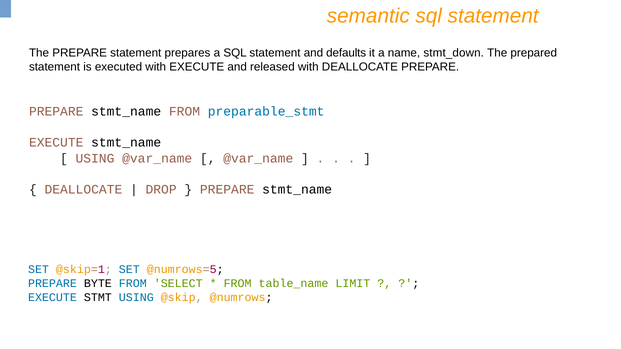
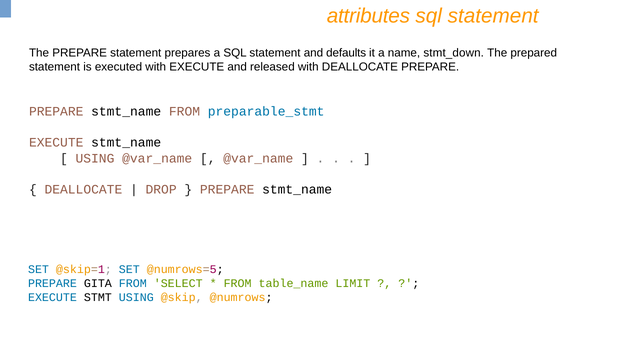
semantic: semantic -> attributes (368, 16)
BYTE: BYTE -> GITA (98, 284)
